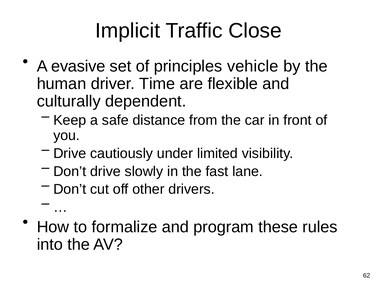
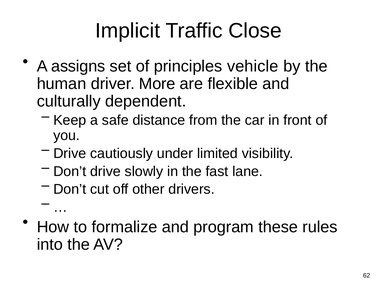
evasive: evasive -> assigns (78, 66)
Time: Time -> More (157, 84)
